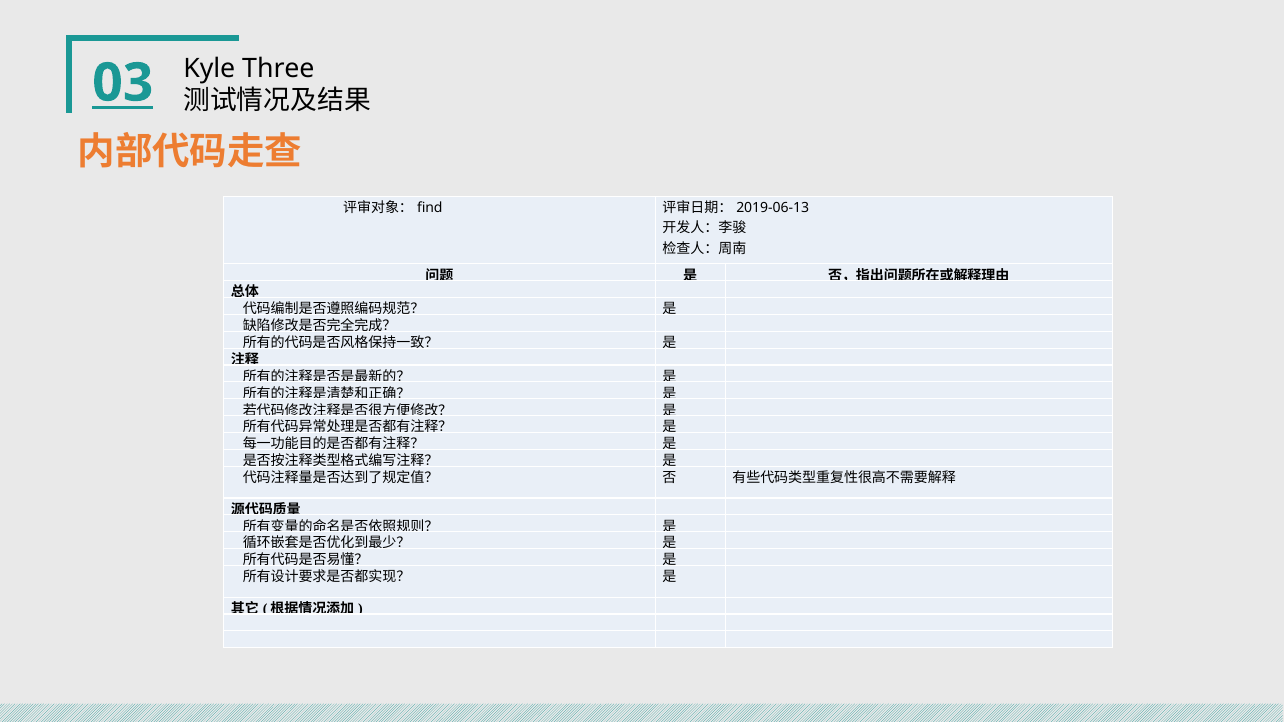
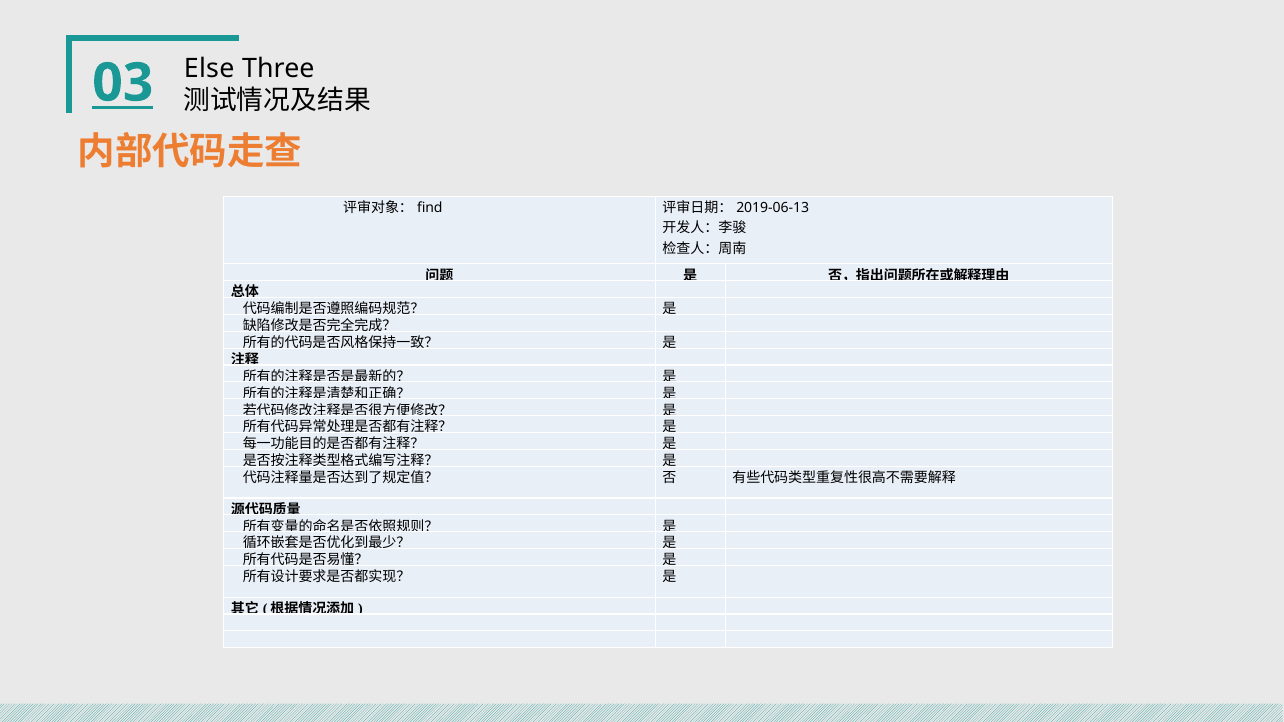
Kyle: Kyle -> Else (209, 68)
